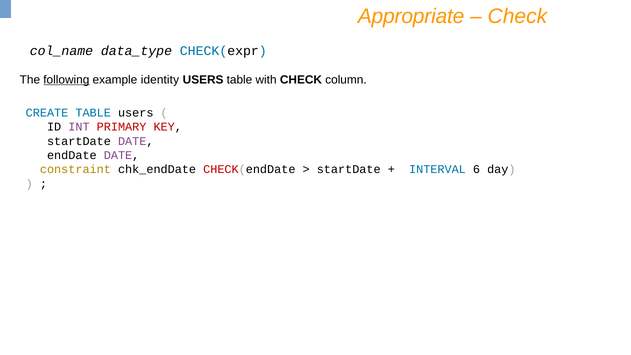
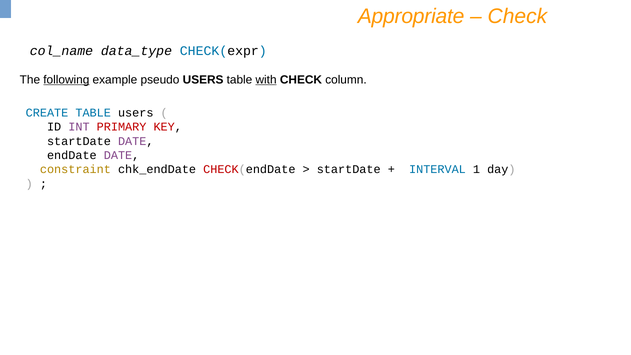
identity: identity -> pseudo (160, 80)
with underline: none -> present (266, 80)
6: 6 -> 1 (476, 170)
